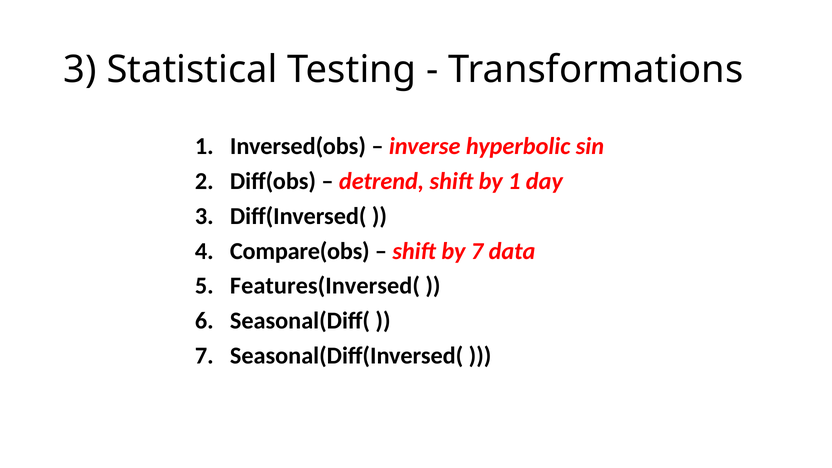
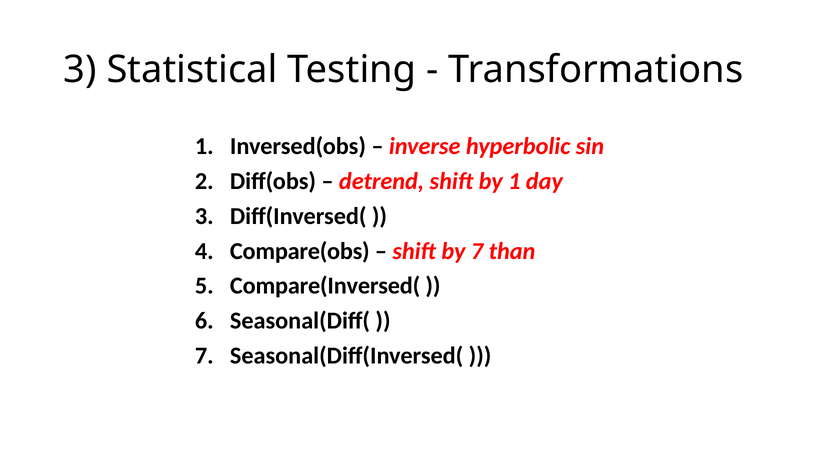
data: data -> than (512, 251)
Features(Inversed(: Features(Inversed( -> Compare(Inversed( (325, 286)
